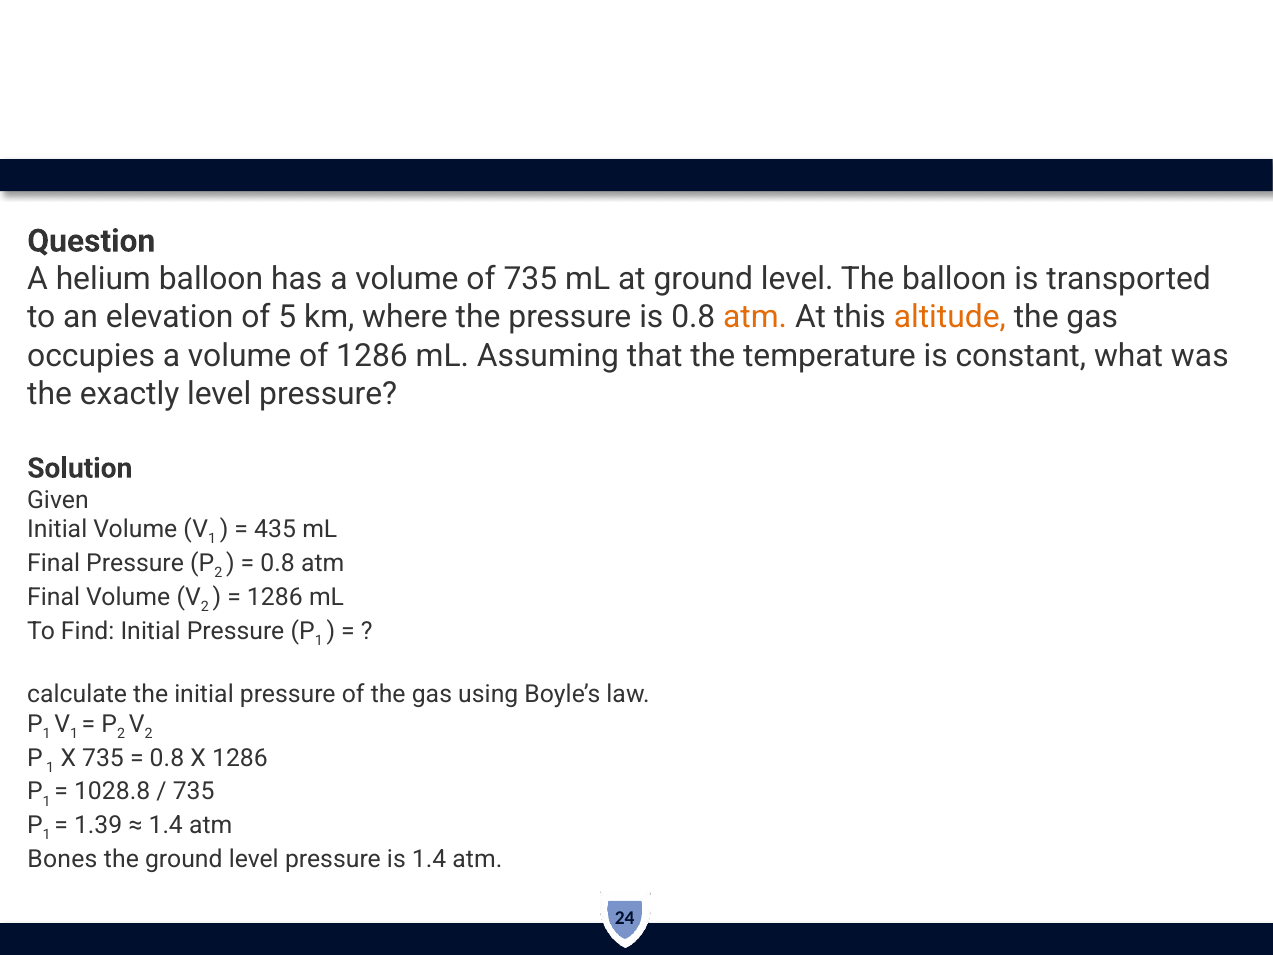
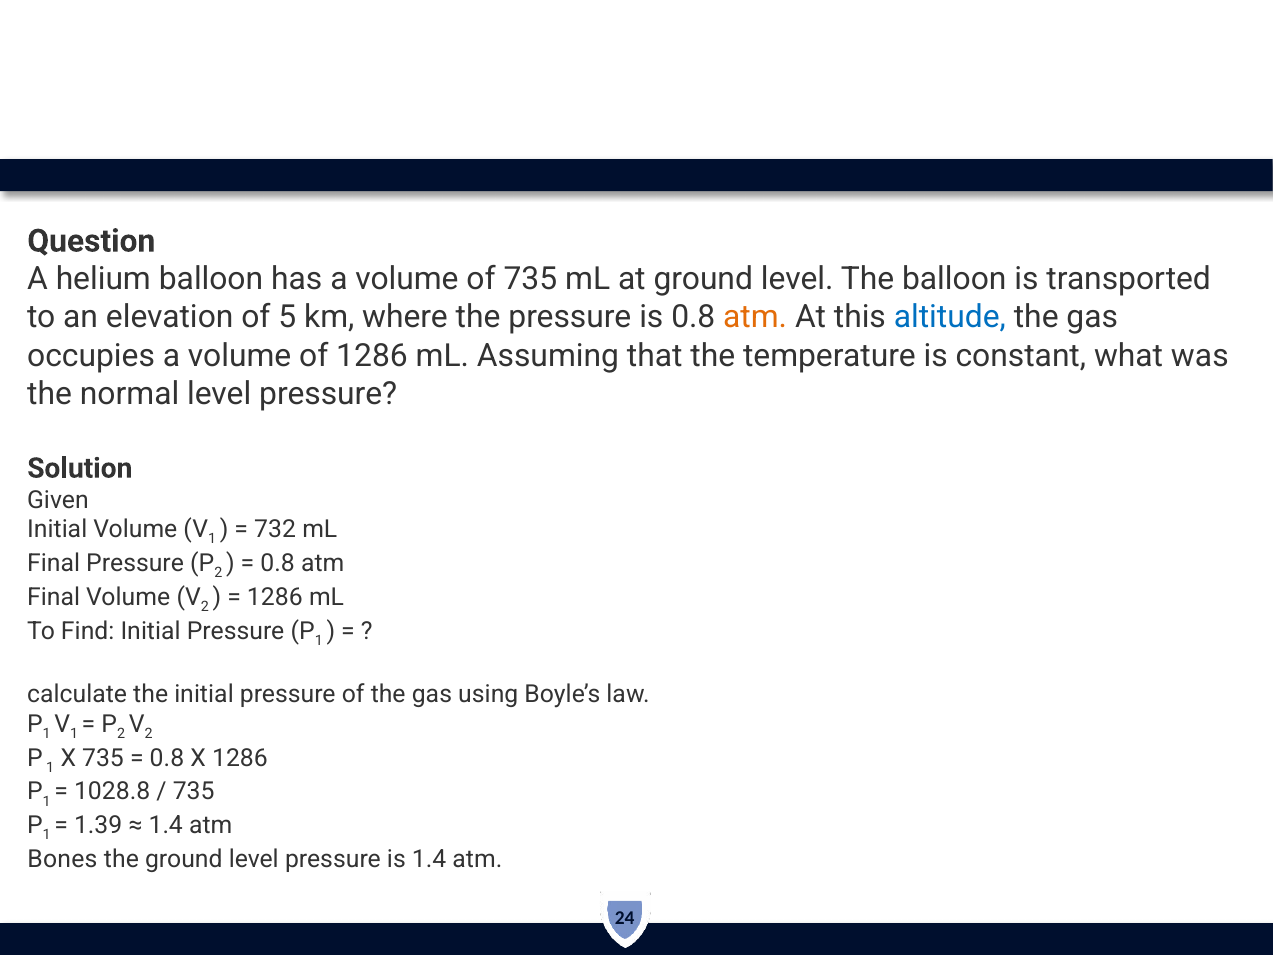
altitude colour: orange -> blue (950, 317)
exactly: exactly -> normal (130, 394)
435: 435 -> 732 (275, 529)
